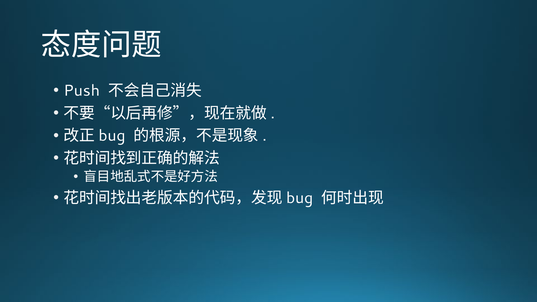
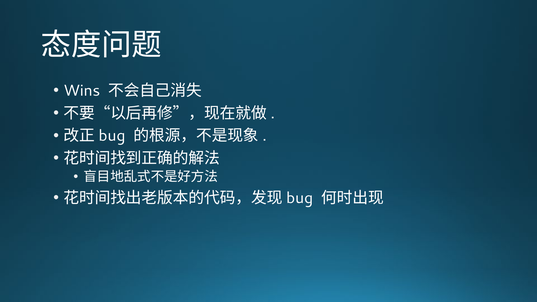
Push: Push -> Wins (82, 91)
